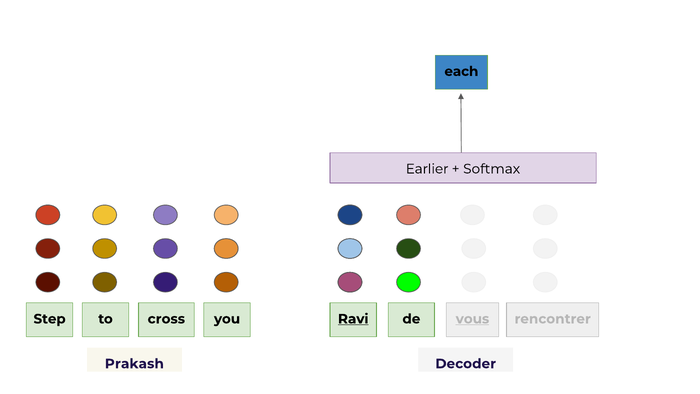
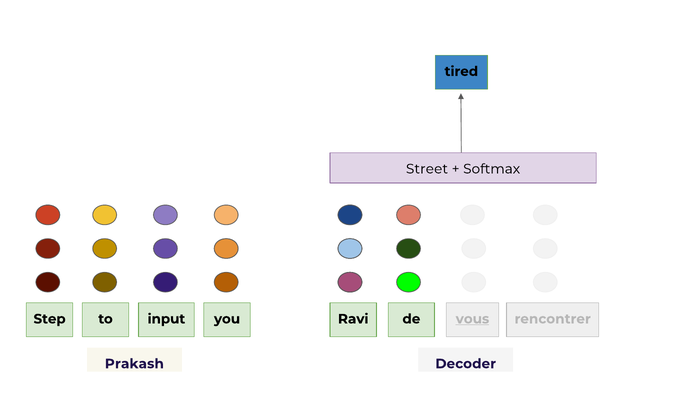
each: each -> tired (461, 71)
Earlier: Earlier -> Street (427, 169)
cross: cross -> input (166, 319)
Ravi underline: present -> none (353, 319)
